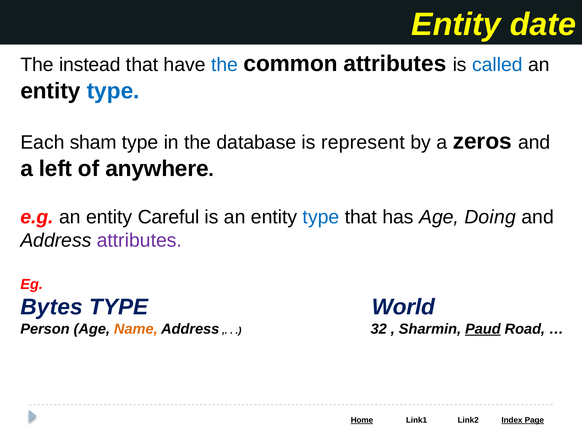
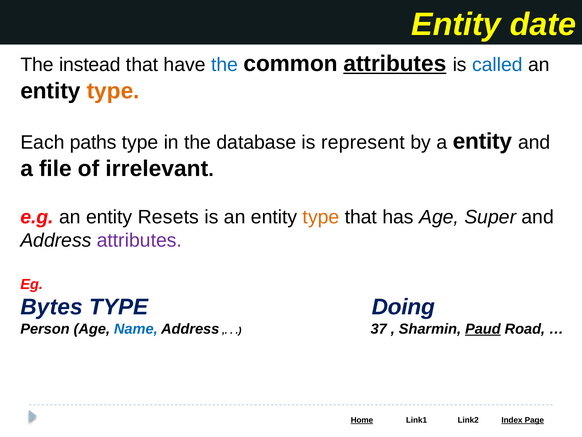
attributes underline: none -> present (395, 64)
type colour: blue -> orange (113, 91)
sham: sham -> paths (93, 142)
a zeros: zeros -> entity (482, 141)
left: left -> file (55, 168)
anywhere: anywhere -> irrelevant (157, 168)
Careful: Careful -> Resets (168, 217)
type colour: blue -> orange (321, 217)
Doing: Doing -> Super (490, 217)
World: World -> Doing (403, 307)
Name colour: orange -> blue (136, 329)
32: 32 -> 37 (379, 329)
